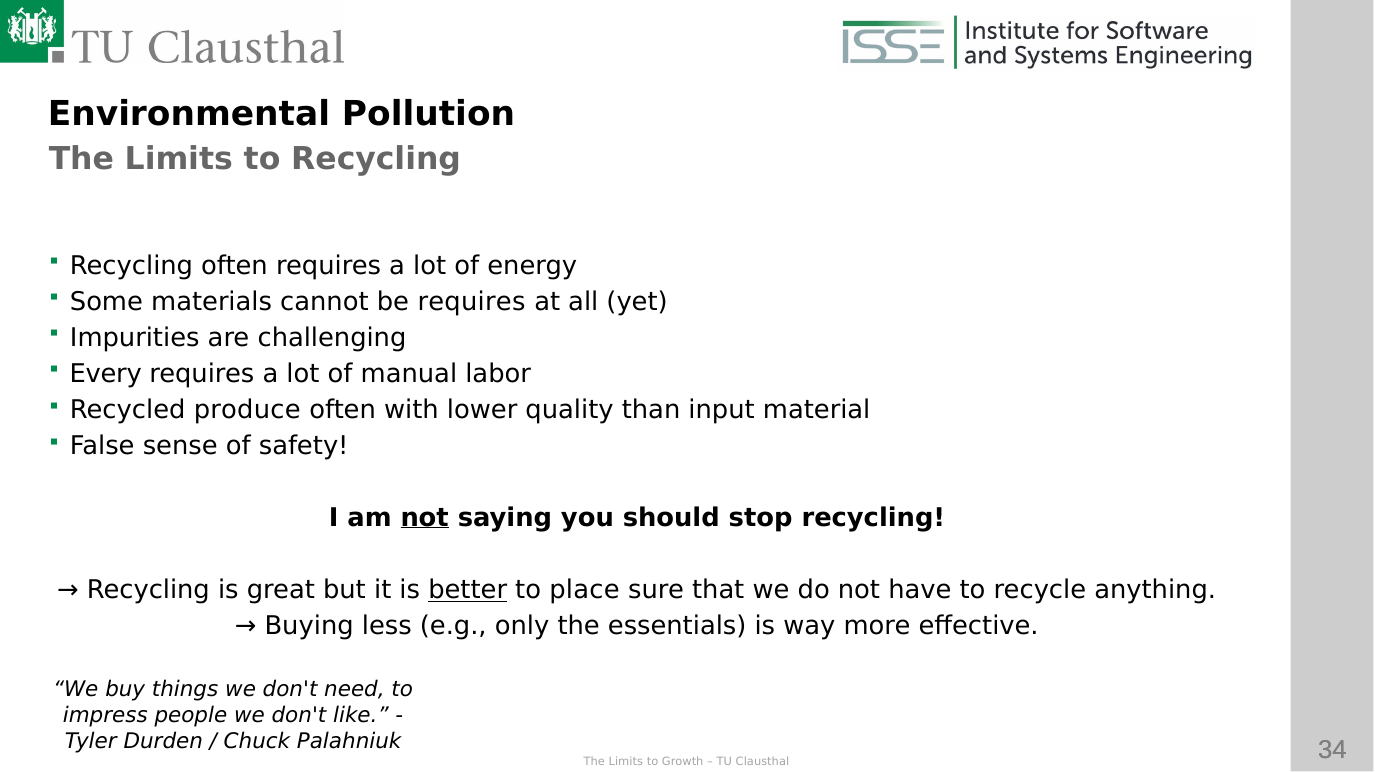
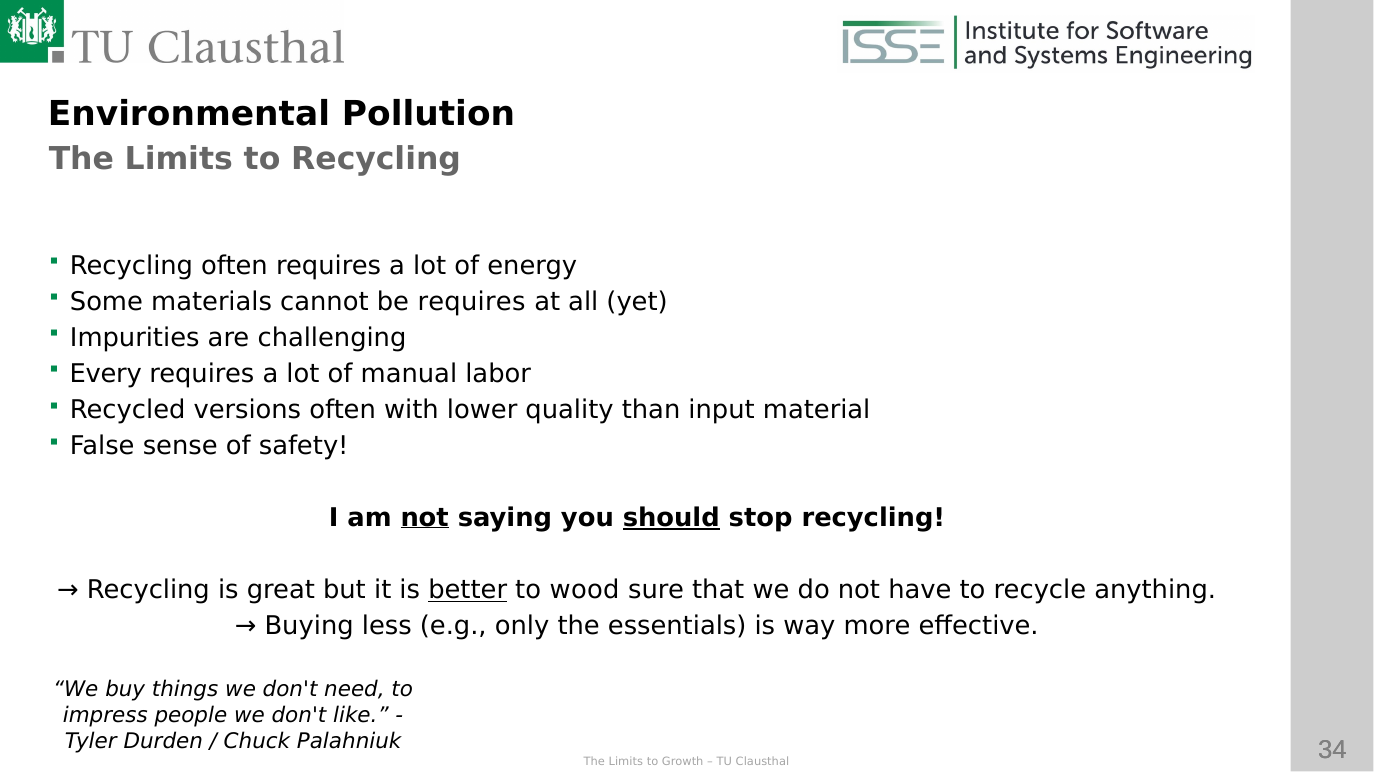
produce: produce -> versions (247, 410)
should underline: none -> present (671, 518)
place: place -> wood (585, 591)
